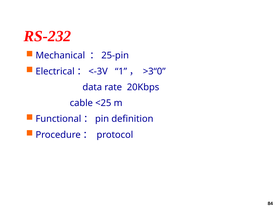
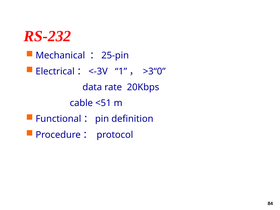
<25: <25 -> <51 (103, 103)
